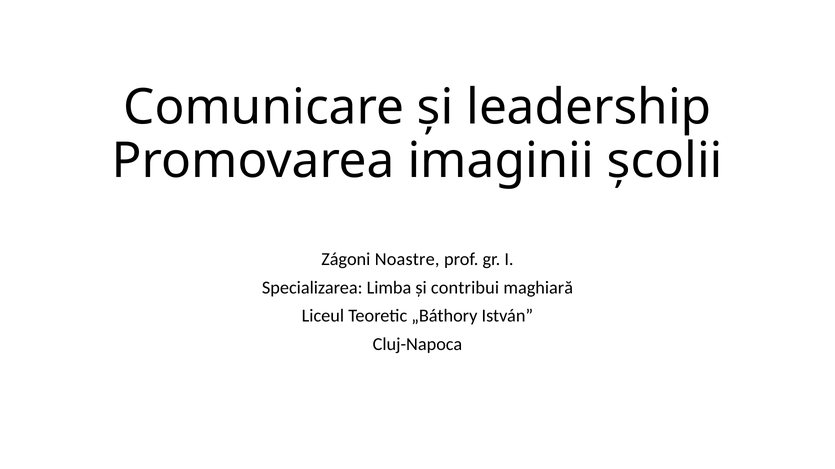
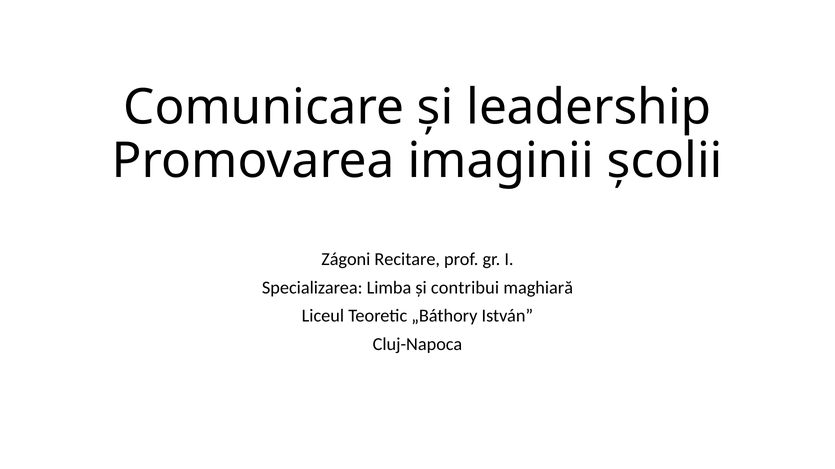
Noastre: Noastre -> Recitare (407, 260)
